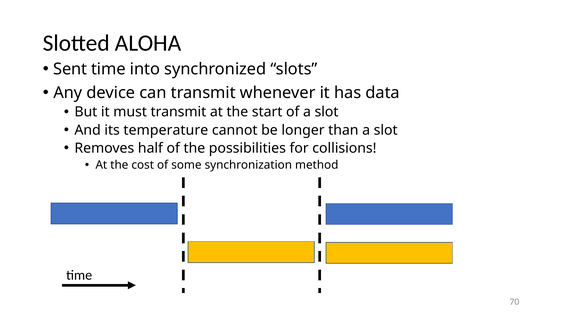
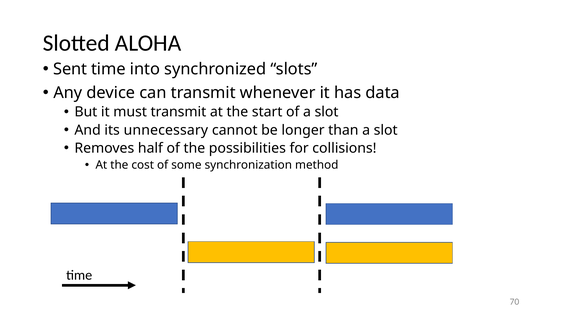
temperature: temperature -> unnecessary (166, 130)
